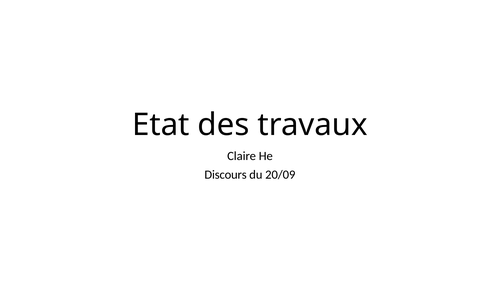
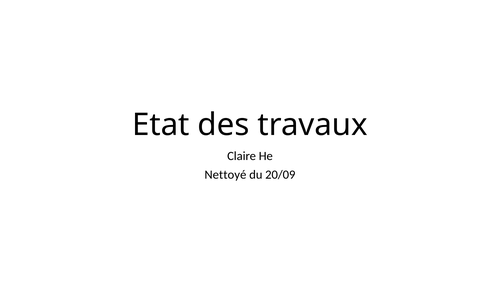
Discours: Discours -> Nettoyé (225, 175)
